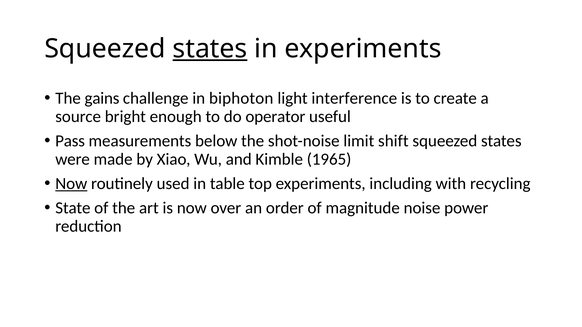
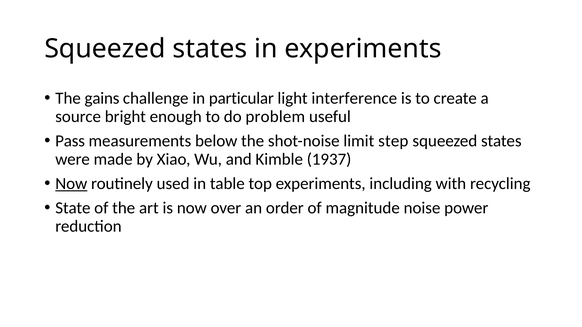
states underline: present -> none (210, 49)
biphoton: biphoton -> particular (241, 98)
operator: operator -> problem (275, 117)
shift: shift -> step (393, 141)
1965: 1965 -> 1937 (329, 159)
